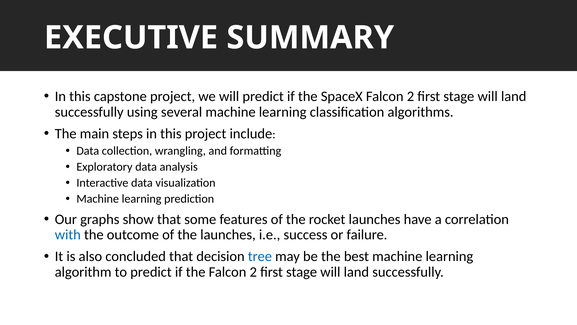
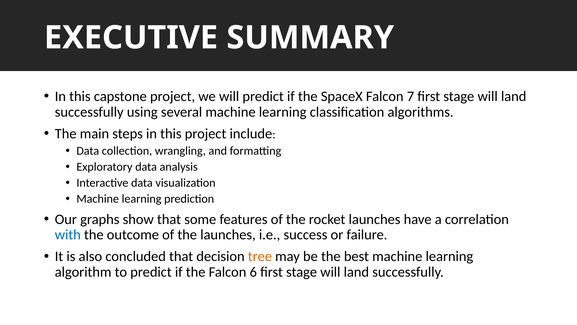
SpaceX Falcon 2: 2 -> 7 (411, 96)
tree colour: blue -> orange (260, 256)
the Falcon 2: 2 -> 6 (253, 272)
